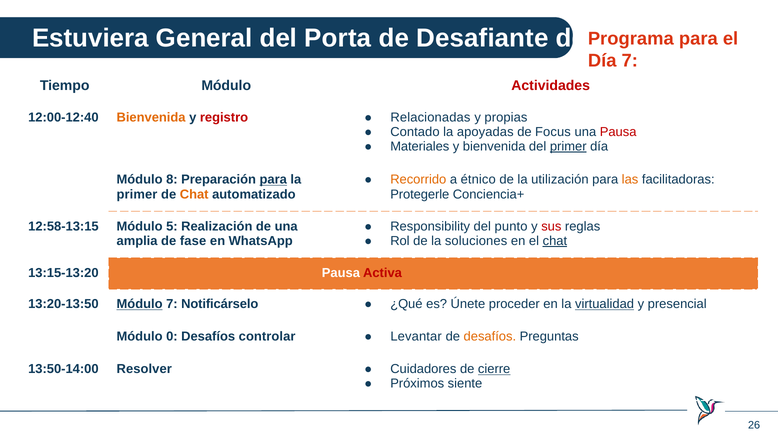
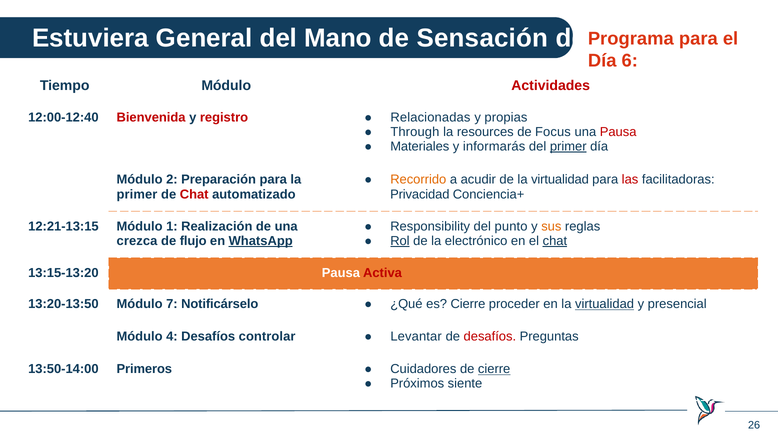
Porta: Porta -> Mano (338, 38)
Desafiante: Desafiante -> Sensación (482, 38)
Día 7: 7 -> 6 (630, 61)
Bienvenida colour: orange -> red (151, 117)
Contado: Contado -> Through (415, 132)
apoyadas: apoyadas -> resources (485, 132)
y bienvenida: bienvenida -> informarás (494, 146)
étnico: étnico -> acudir (478, 180)
de la utilización: utilización -> virtualidad (560, 180)
las colour: orange -> red (630, 180)
8: 8 -> 2 (172, 180)
para underline: present -> none (273, 180)
Chat colour: orange -> red (194, 194)
Protegerle: Protegerle -> Privacidad (420, 194)
12:58-13:15: 12:58-13:15 -> 12:21-13:15 (63, 226)
5: 5 -> 1 (172, 226)
sus colour: red -> orange (551, 226)
Rol underline: none -> present (400, 241)
soluciones: soluciones -> electrónico (476, 241)
amplia: amplia -> crezca (137, 241)
fase: fase -> flujo (193, 241)
WhatsApp underline: none -> present (261, 241)
Módulo underline: present -> none (140, 304)
es Únete: Únete -> Cierre (468, 304)
0: 0 -> 4 (172, 336)
desafíos colour: orange -> red (490, 336)
Resolver: Resolver -> Primeros (144, 369)
